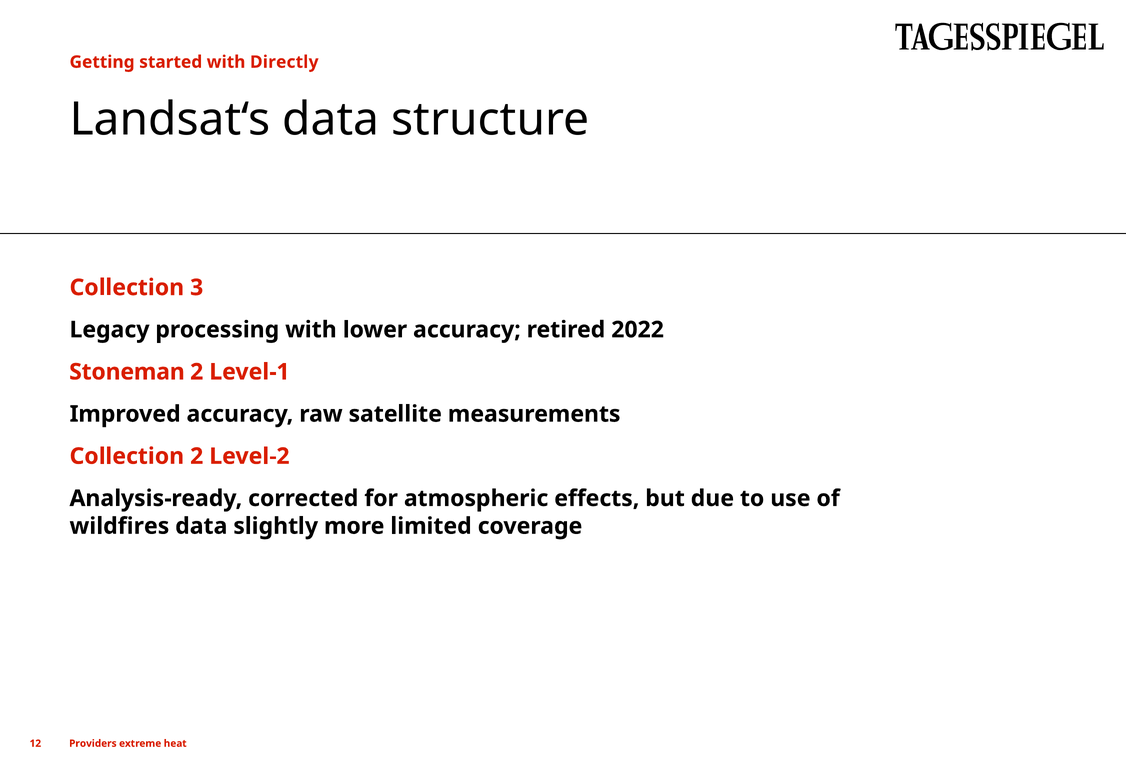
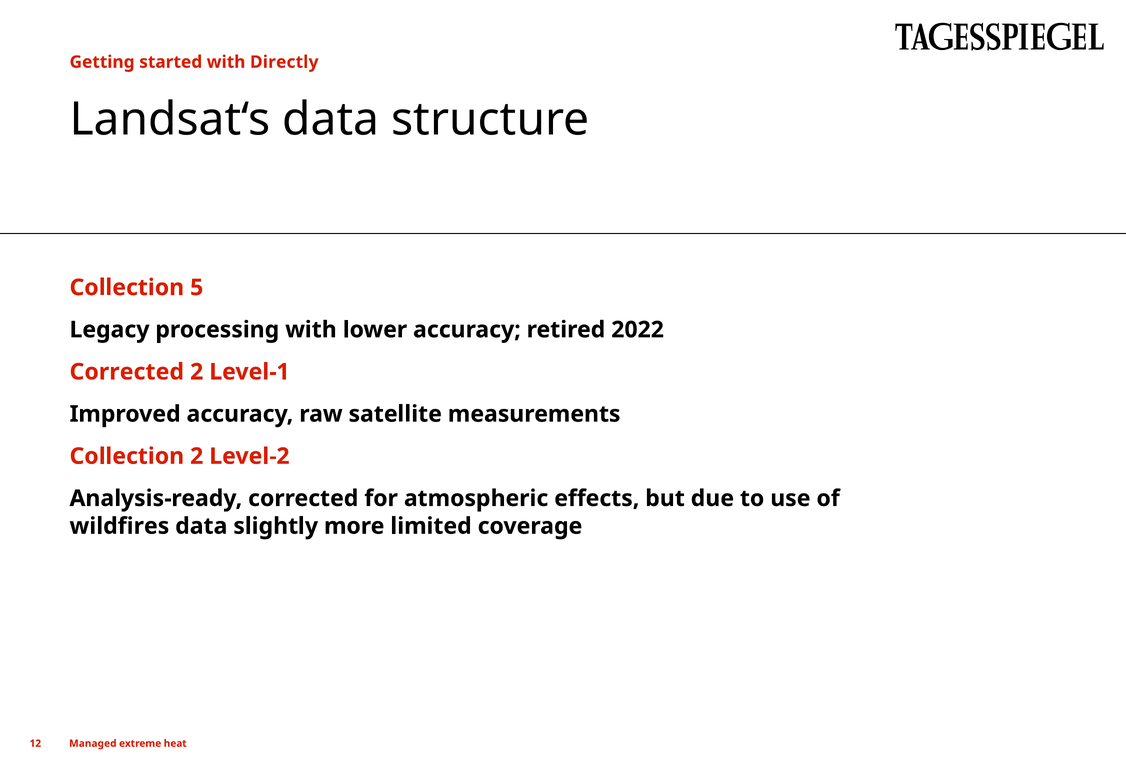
3: 3 -> 5 (197, 287)
Stoneman: Stoneman -> Corrected (127, 372)
Providers: Providers -> Managed (93, 743)
